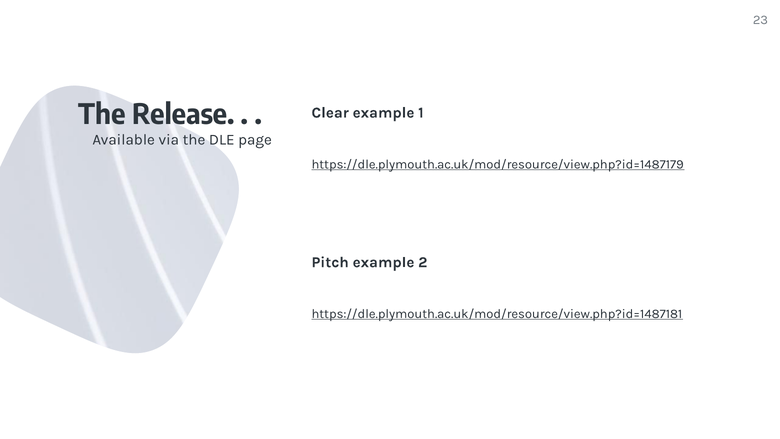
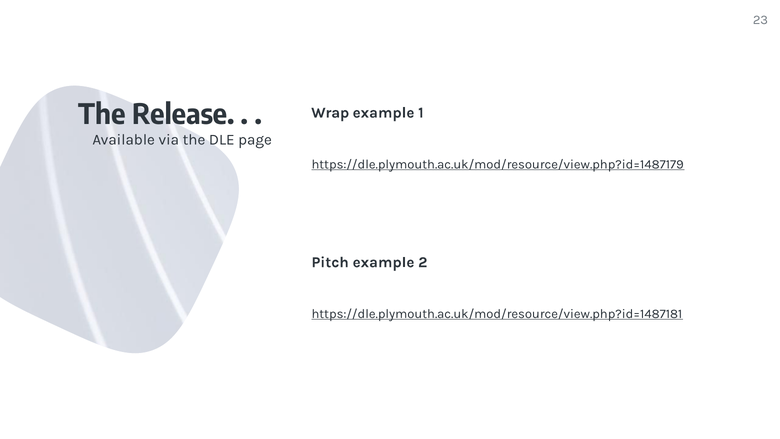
Clear: Clear -> Wrap (330, 113)
